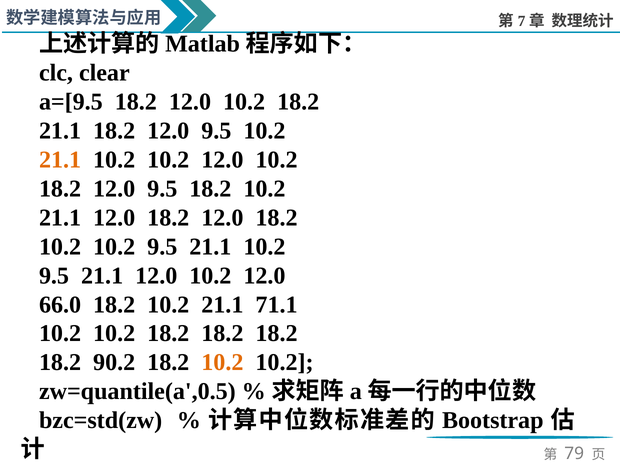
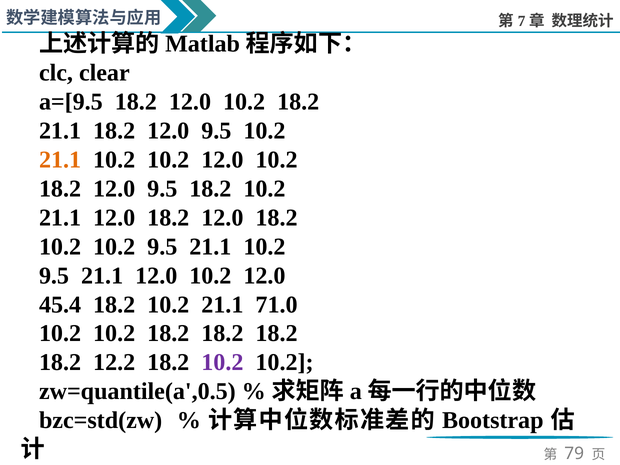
66.0: 66.0 -> 45.4 (60, 305)
71.1: 71.1 -> 71.0 (277, 305)
90.2: 90.2 -> 12.2 (114, 362)
10.2 colour: orange -> purple (222, 362)
